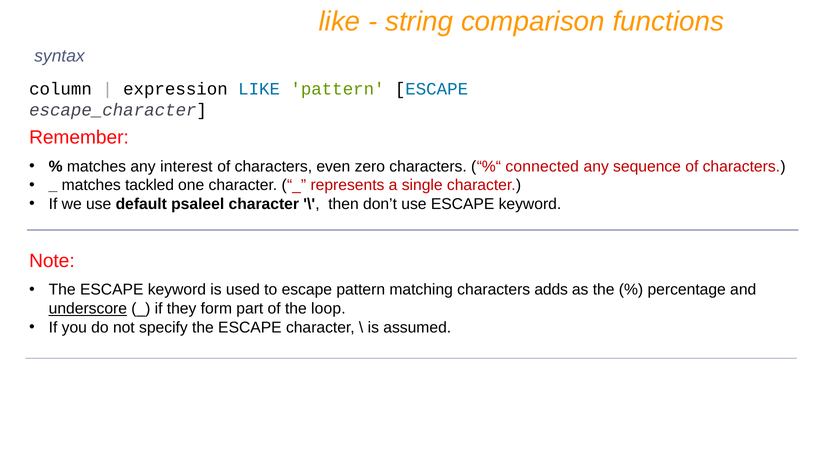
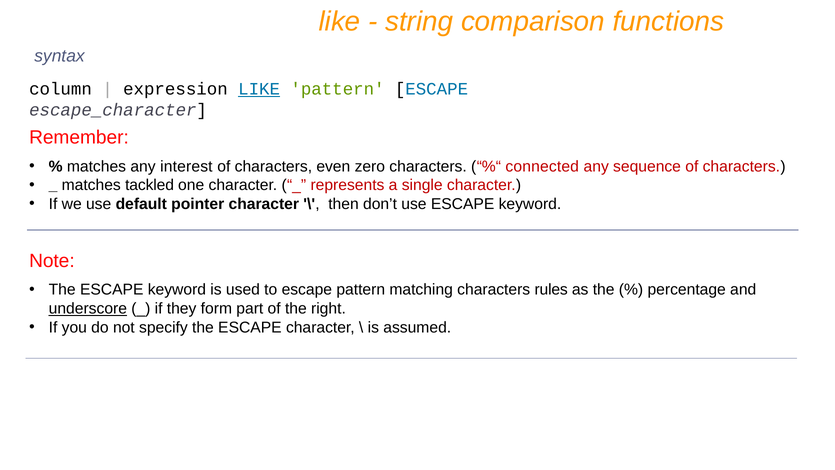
LIKE underline: none -> present (259, 89)
psaleel: psaleel -> pointer (198, 204)
adds: adds -> rules (551, 290)
loop: loop -> right (328, 308)
